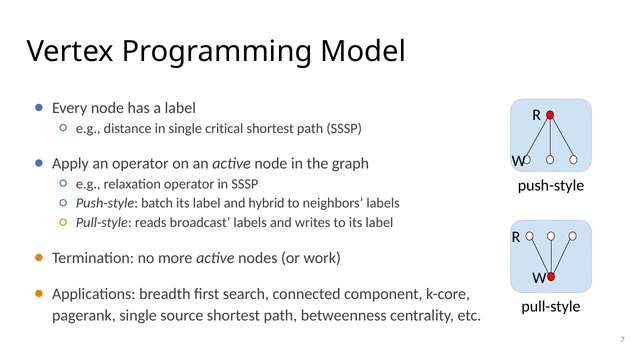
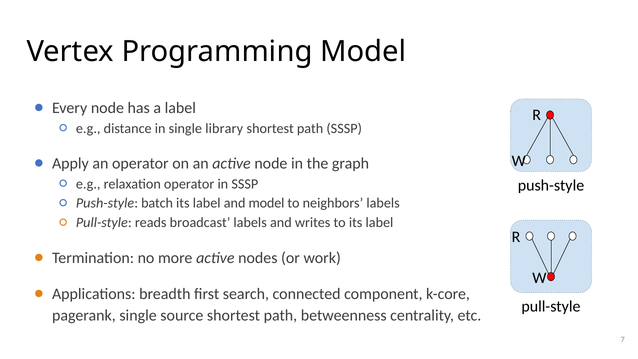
critical: critical -> library (224, 128)
and hybrid: hybrid -> model (266, 203)
